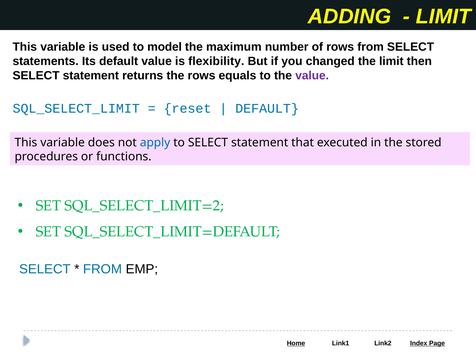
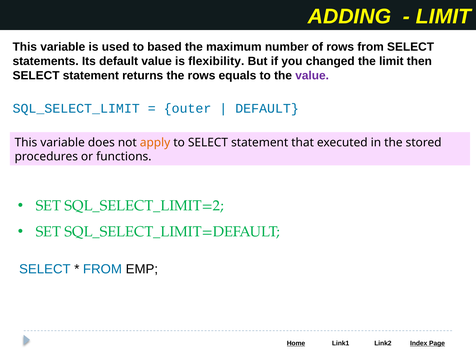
model: model -> based (164, 47)
reset: reset -> outer (188, 109)
apply colour: blue -> orange (155, 142)
